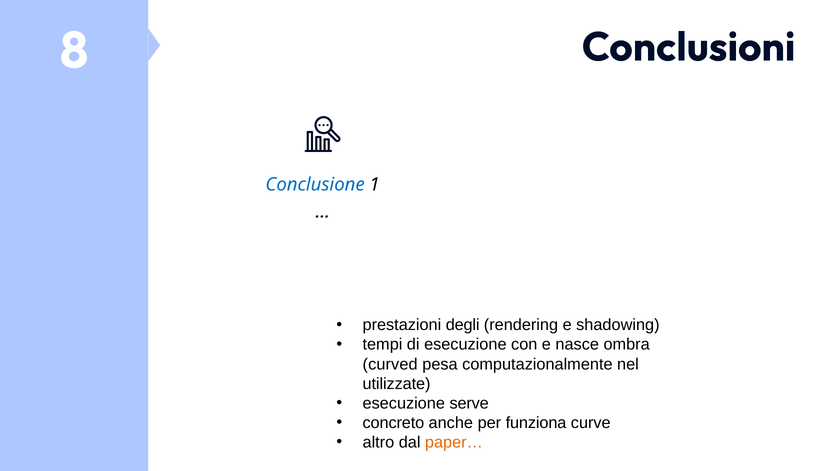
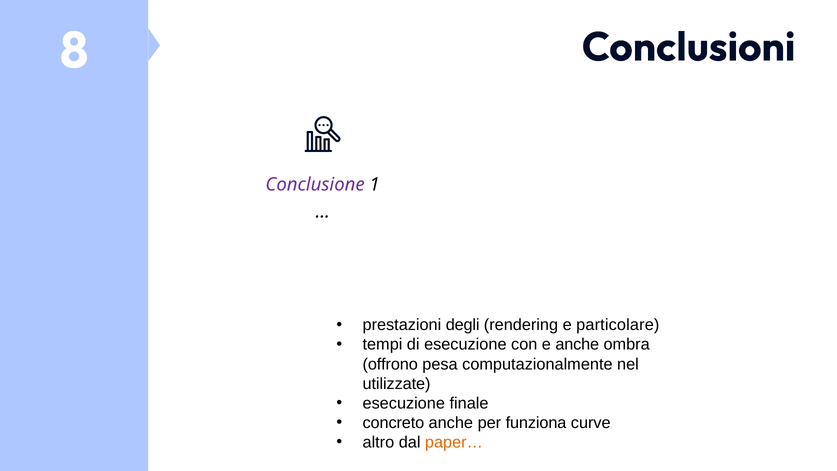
Conclusione colour: blue -> purple (315, 185)
shadowing: shadowing -> particolare (618, 325)
e nasce: nasce -> anche (577, 344)
curved: curved -> offrono (390, 364)
serve: serve -> finale (469, 403)
